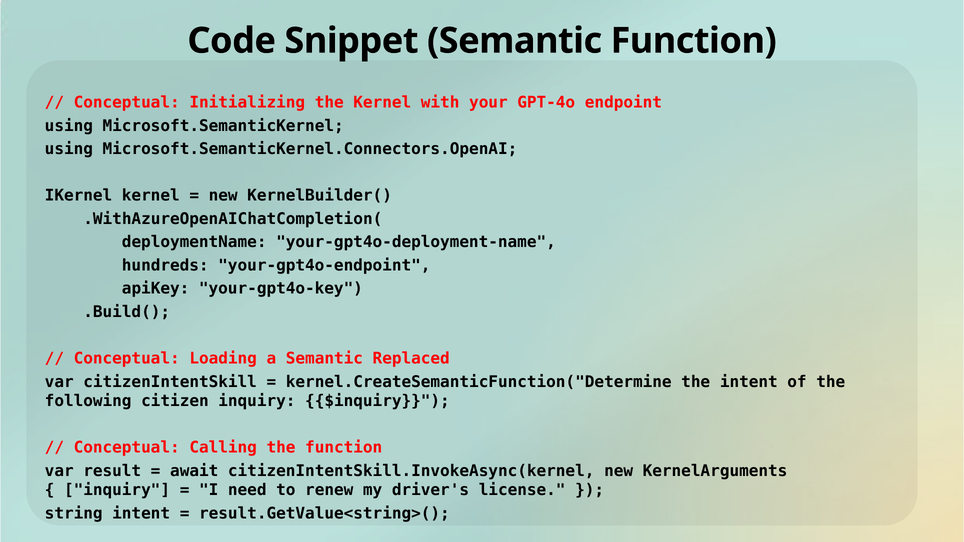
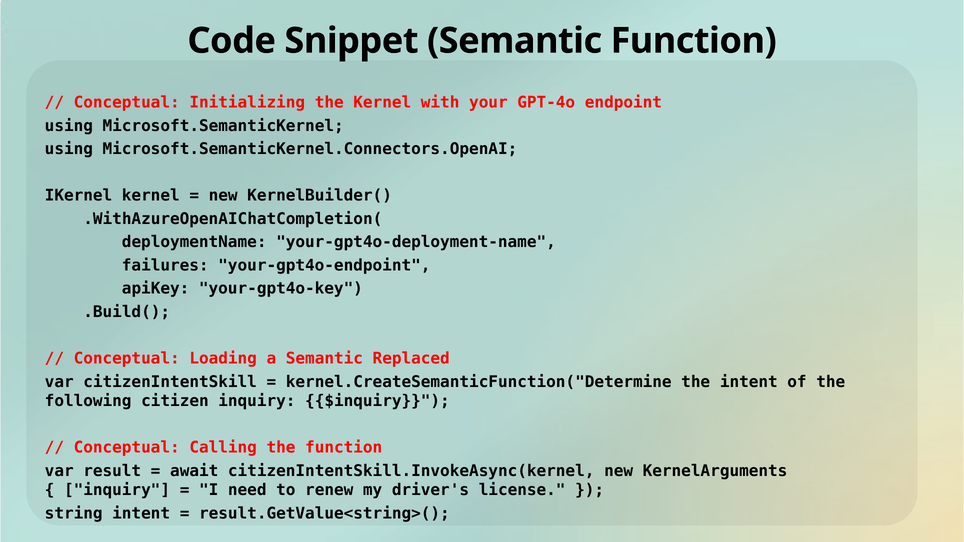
hundreds: hundreds -> failures (165, 266)
